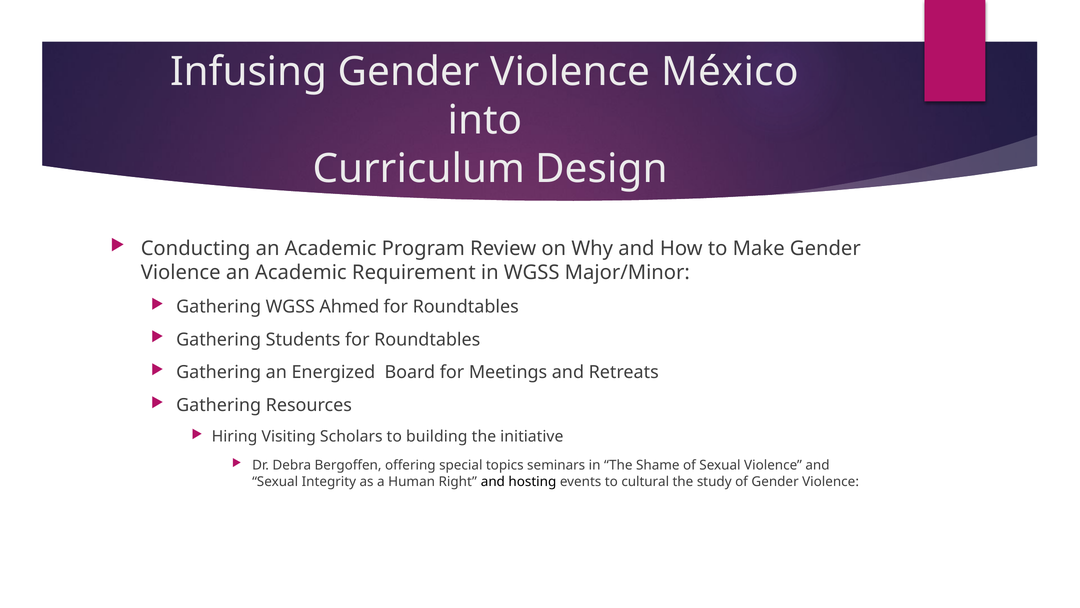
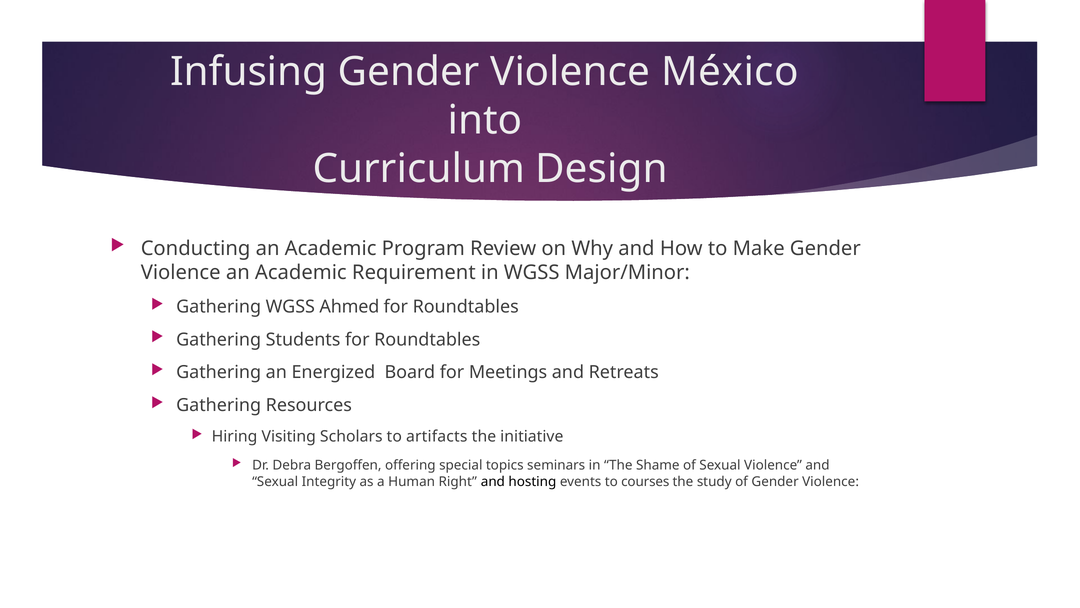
building: building -> artifacts (437, 436)
cultural: cultural -> courses (645, 481)
